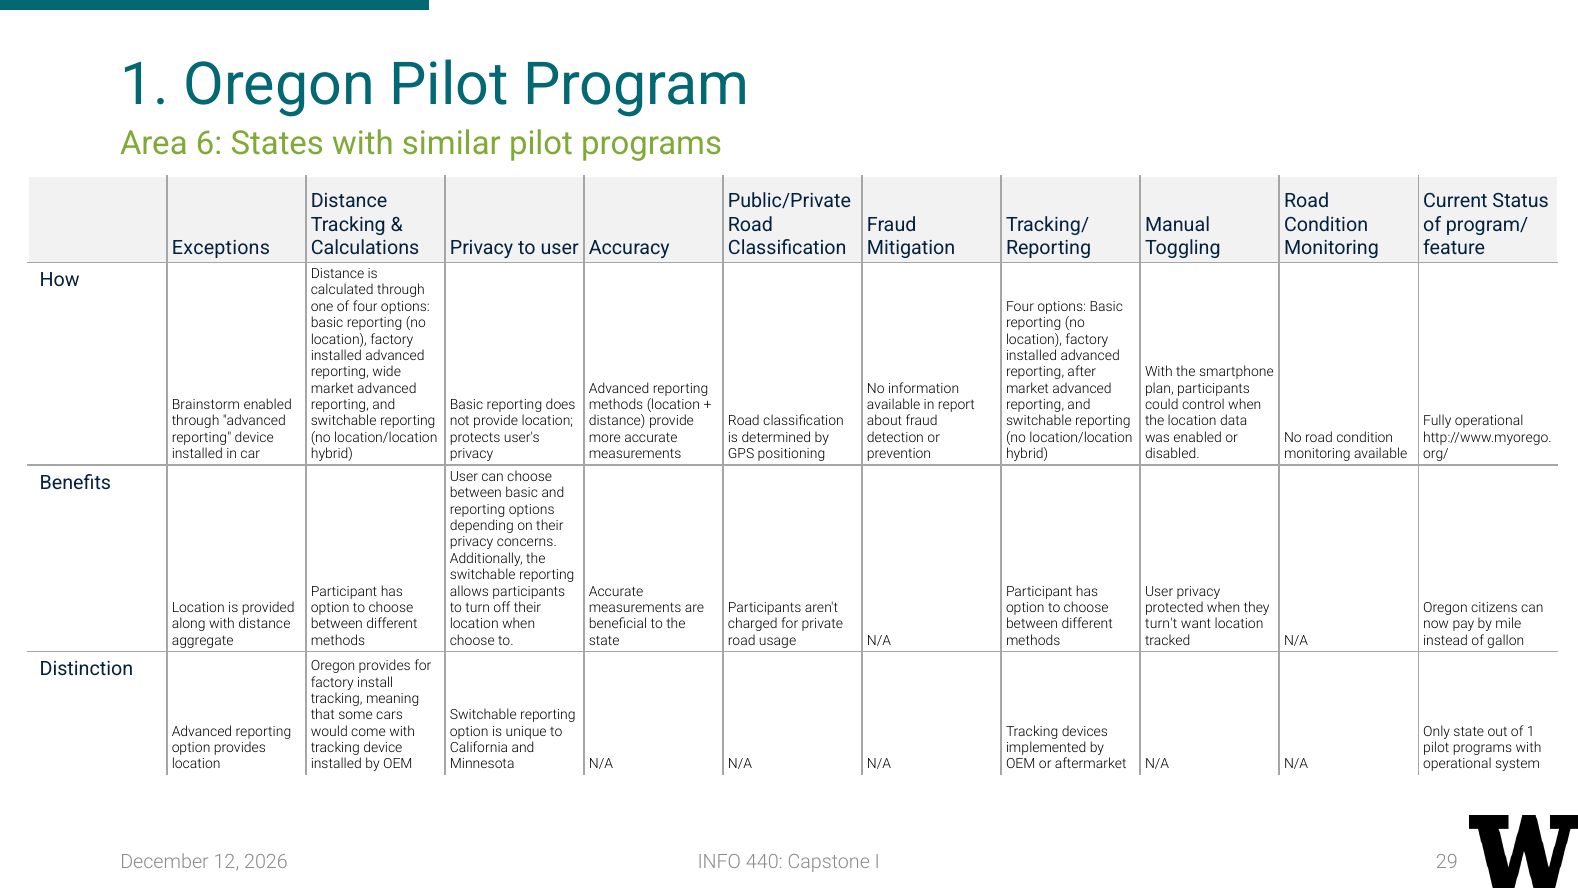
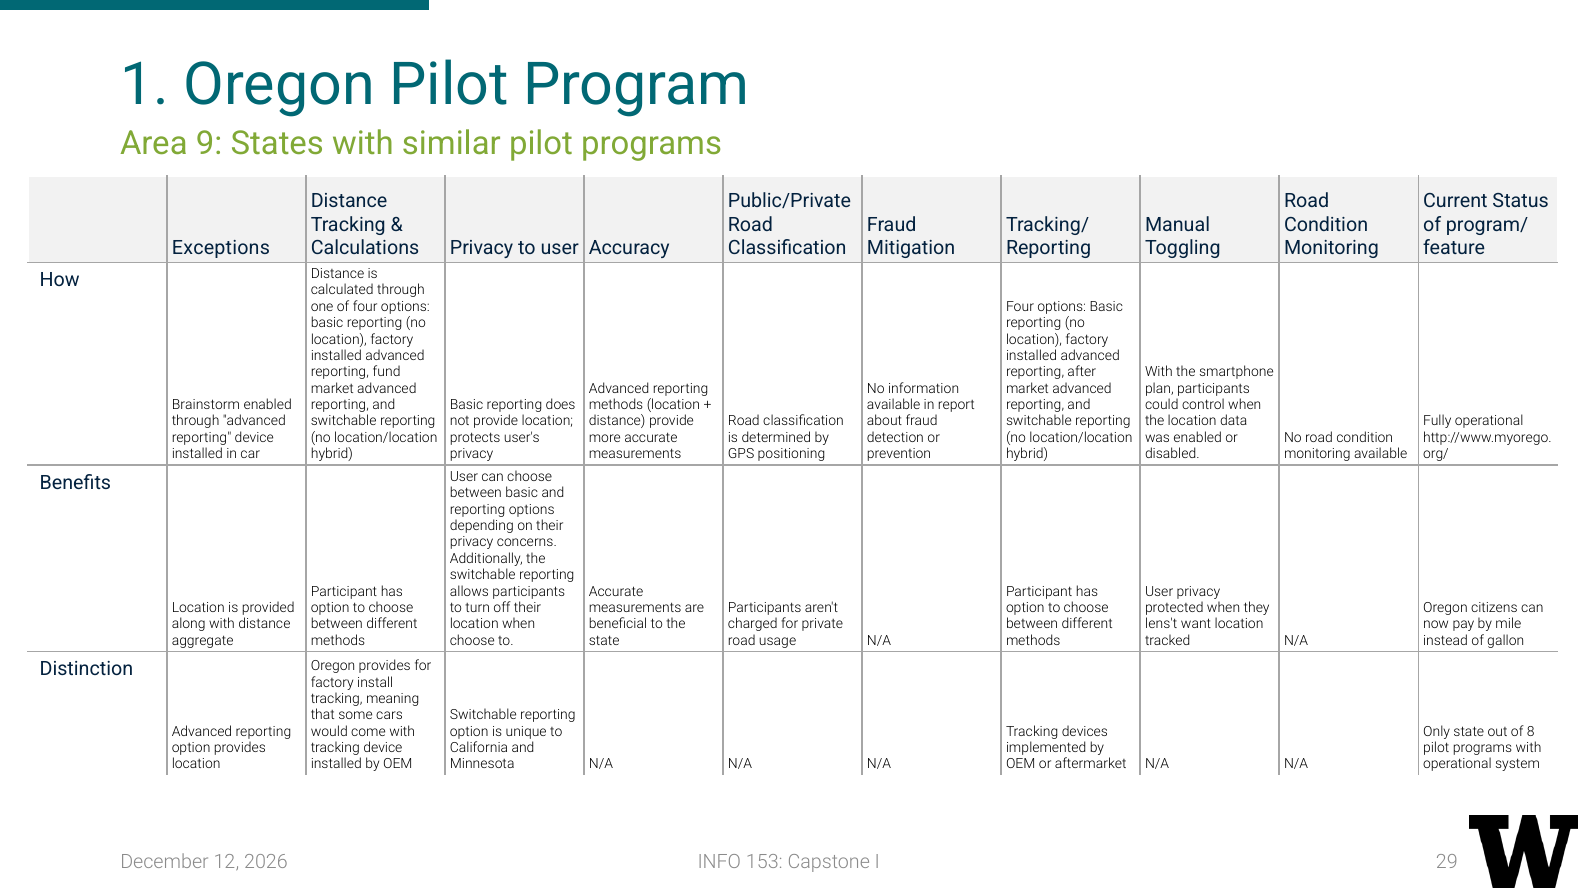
6: 6 -> 9 (209, 143)
wide: wide -> fund (387, 372)
turn't: turn't -> lens't (1161, 624)
of 1: 1 -> 8 (1531, 731)
440: 440 -> 153 (764, 861)
